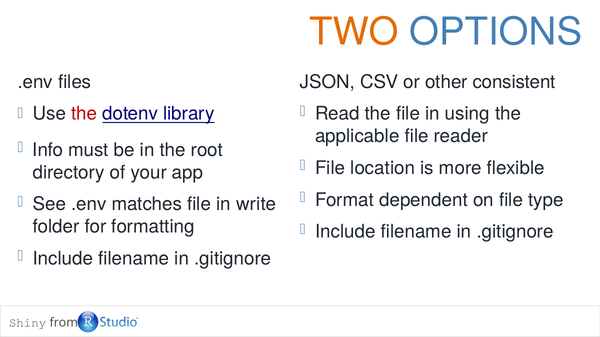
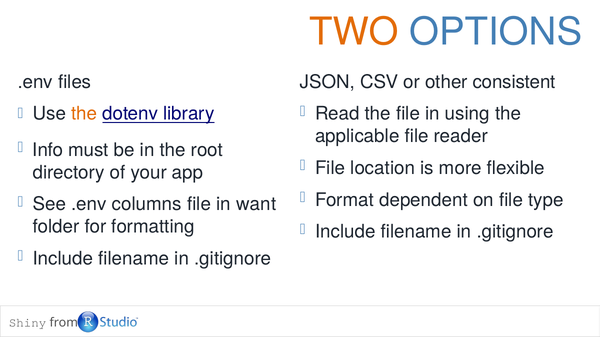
the colour: red -> orange (84, 114)
matches: matches -> columns (147, 205)
write: write -> want (256, 205)
